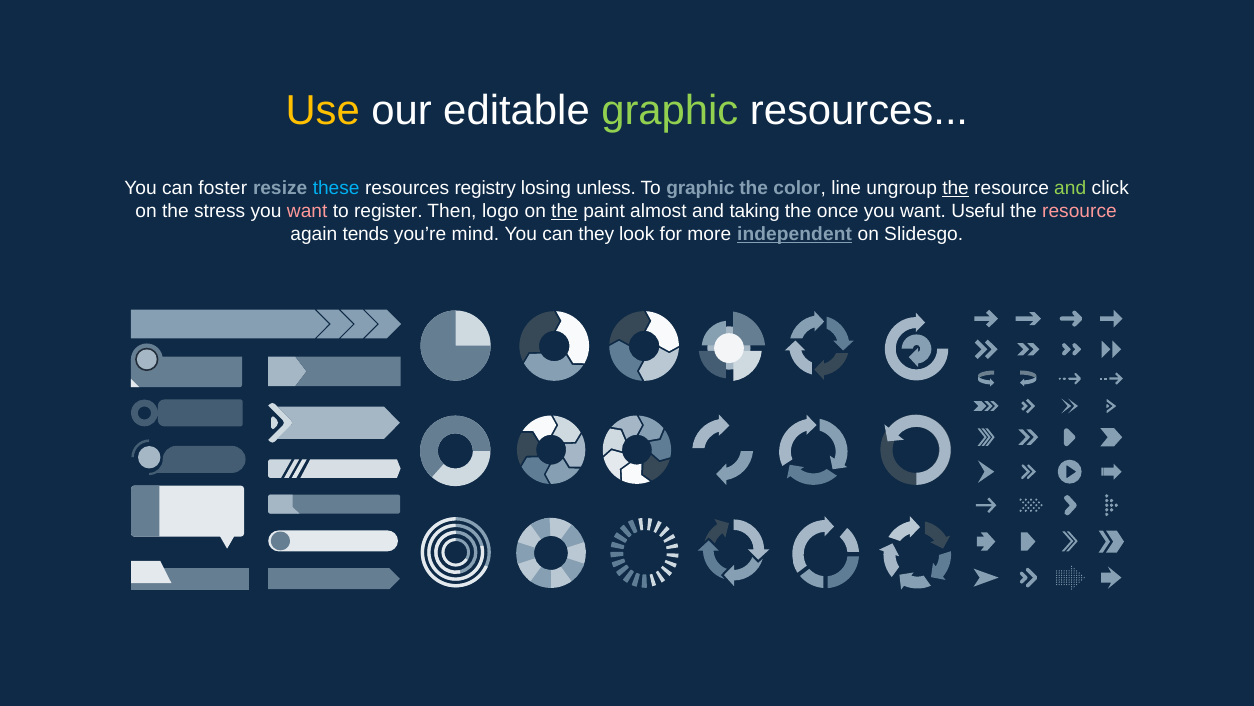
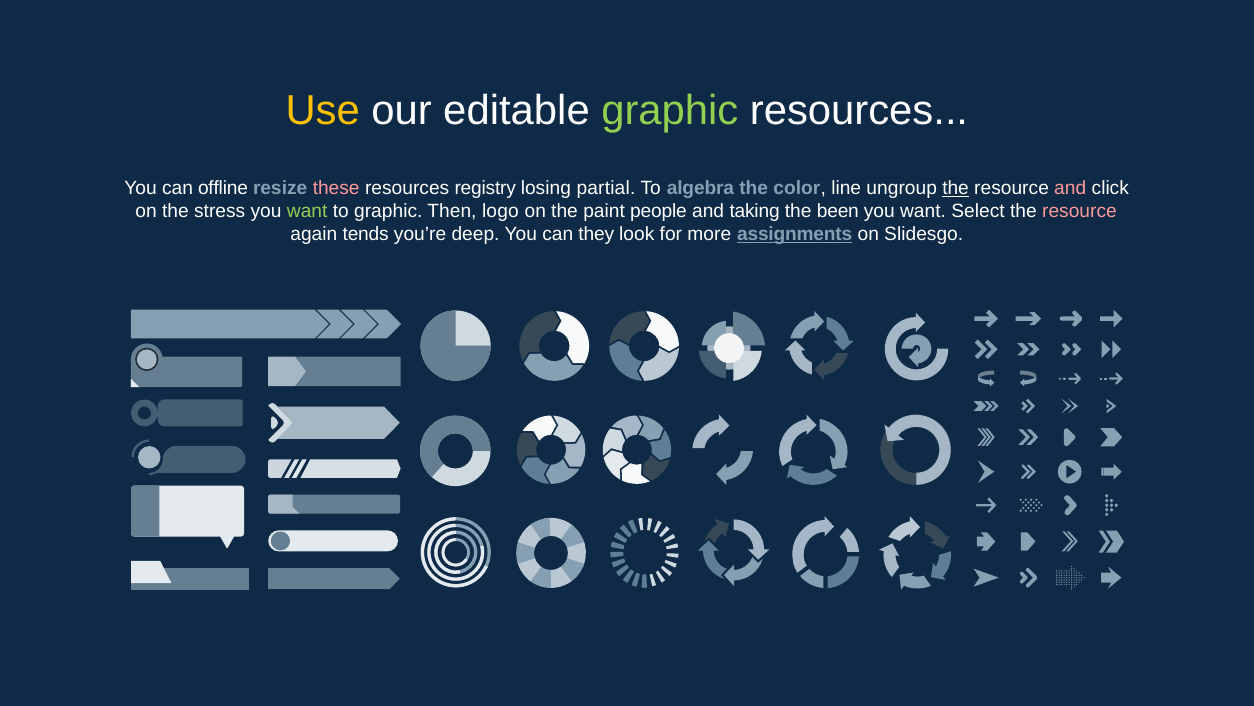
foster: foster -> offline (223, 188)
these colour: light blue -> pink (336, 188)
unless: unless -> partial (606, 188)
To graphic: graphic -> algebra (700, 188)
and colour: light green -> pink (1070, 188)
want colour: pink -> light green (307, 211)
to register: register -> graphic (388, 211)
the underline: present -> none (565, 211)
almost: almost -> people (658, 211)
once: once -> been (838, 211)
Useful: Useful -> Select (978, 211)
mind: mind -> deep (476, 234)
independent: independent -> assignments (795, 234)
